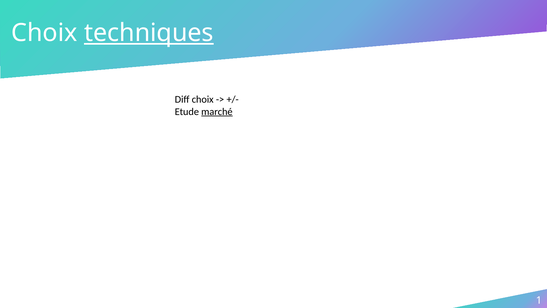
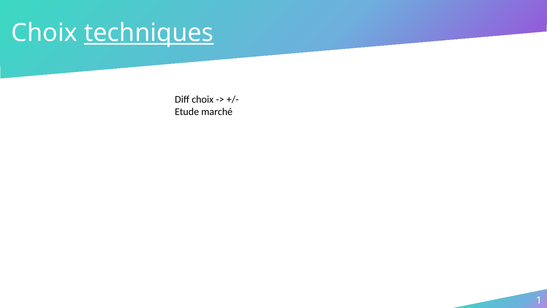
marché underline: present -> none (217, 112)
